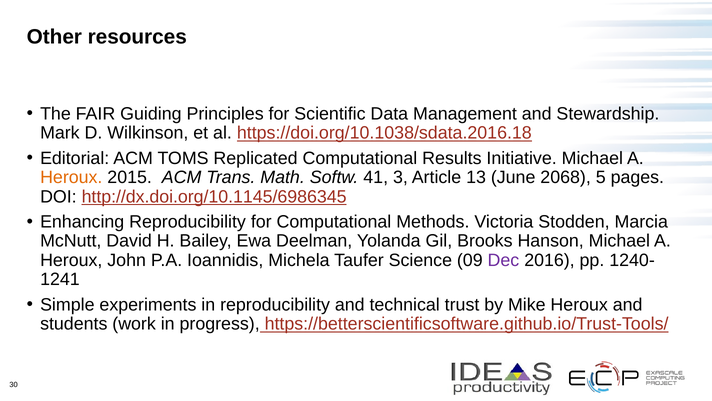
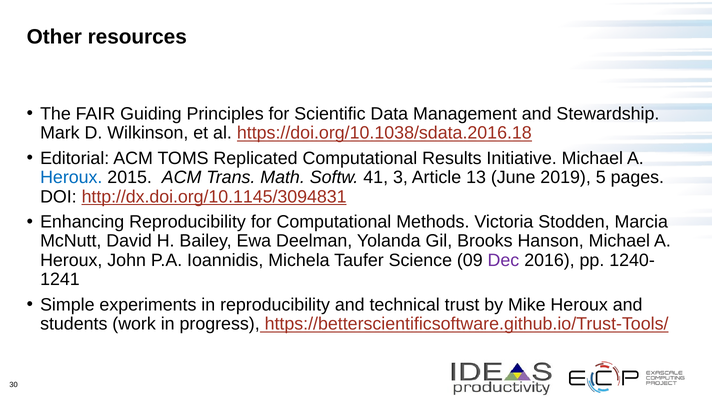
Heroux colour: orange -> blue (71, 177)
2068: 2068 -> 2019 (566, 177)
http://dx.doi.org/10.1145/6986345: http://dx.doi.org/10.1145/6986345 -> http://dx.doi.org/10.1145/3094831 (214, 196)
